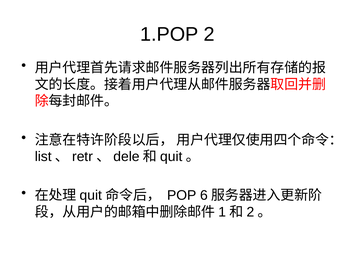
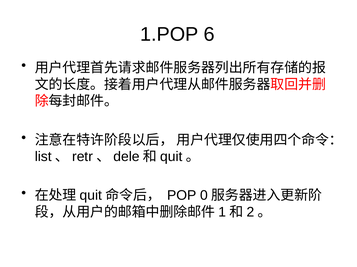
1.POP 2: 2 -> 6 (209, 34)
6: 6 -> 0 (204, 196)
